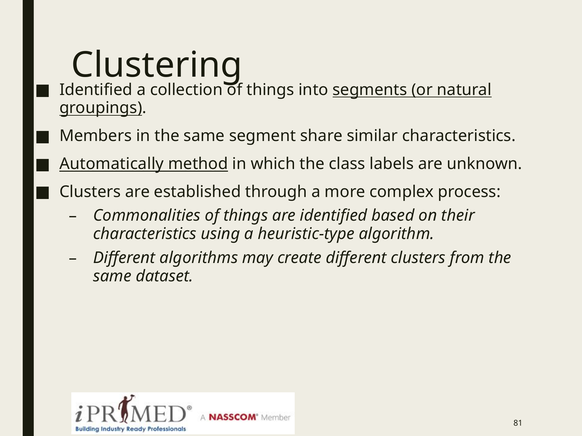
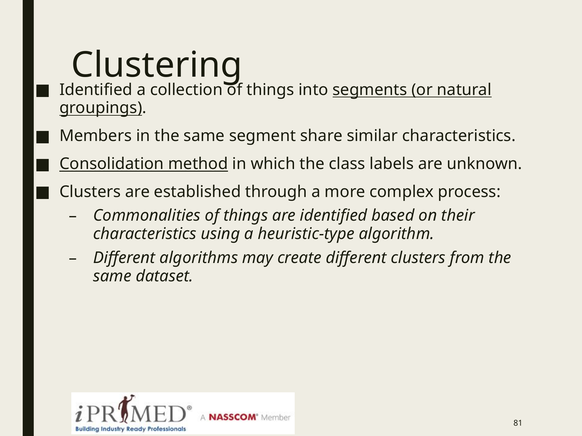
Automatically: Automatically -> Consolidation (112, 164)
